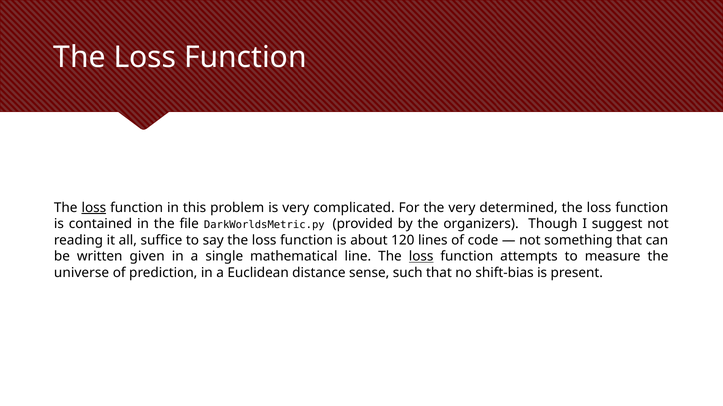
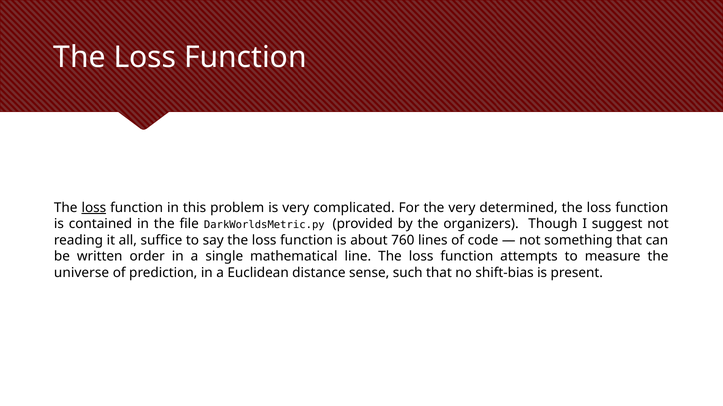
120: 120 -> 760 (403, 241)
given: given -> order (147, 257)
loss underline: present -> none (421, 257)
